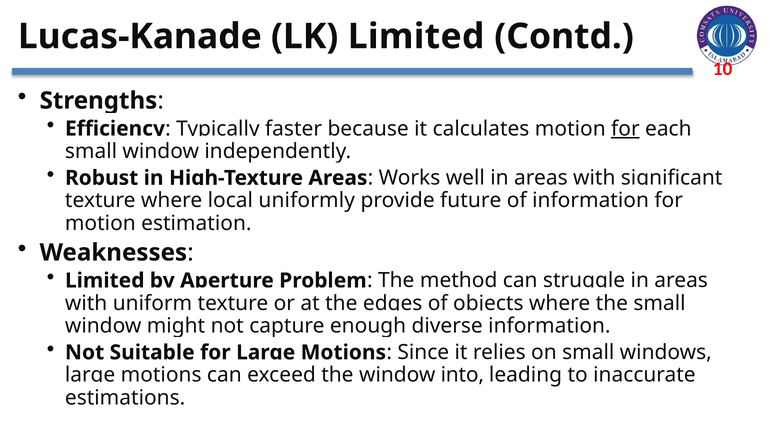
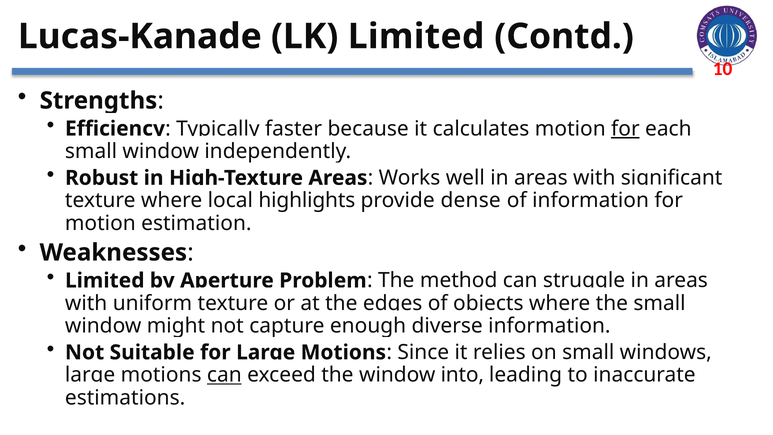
uniformly: uniformly -> highlights (307, 200)
future: future -> dense (471, 200)
can underline: none -> present (224, 375)
